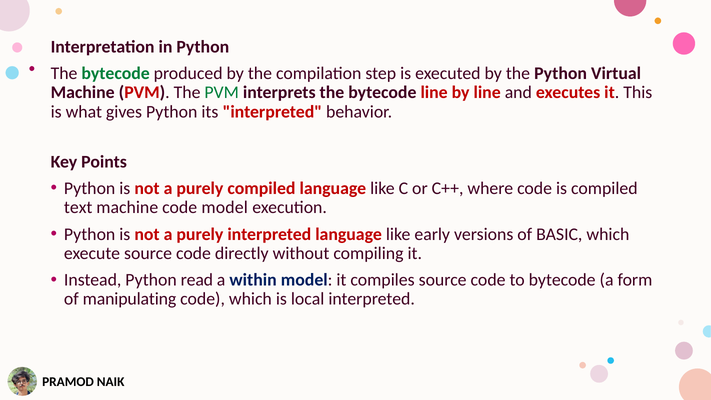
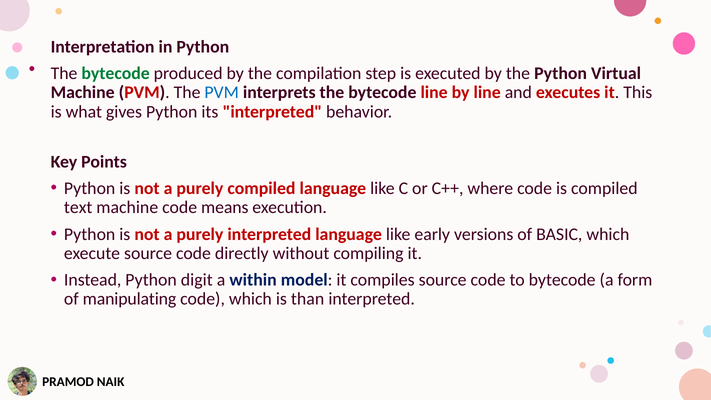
PVM colour: green -> blue (222, 92)
code model: model -> means (225, 207)
read: read -> digit (197, 280)
local: local -> than (308, 299)
